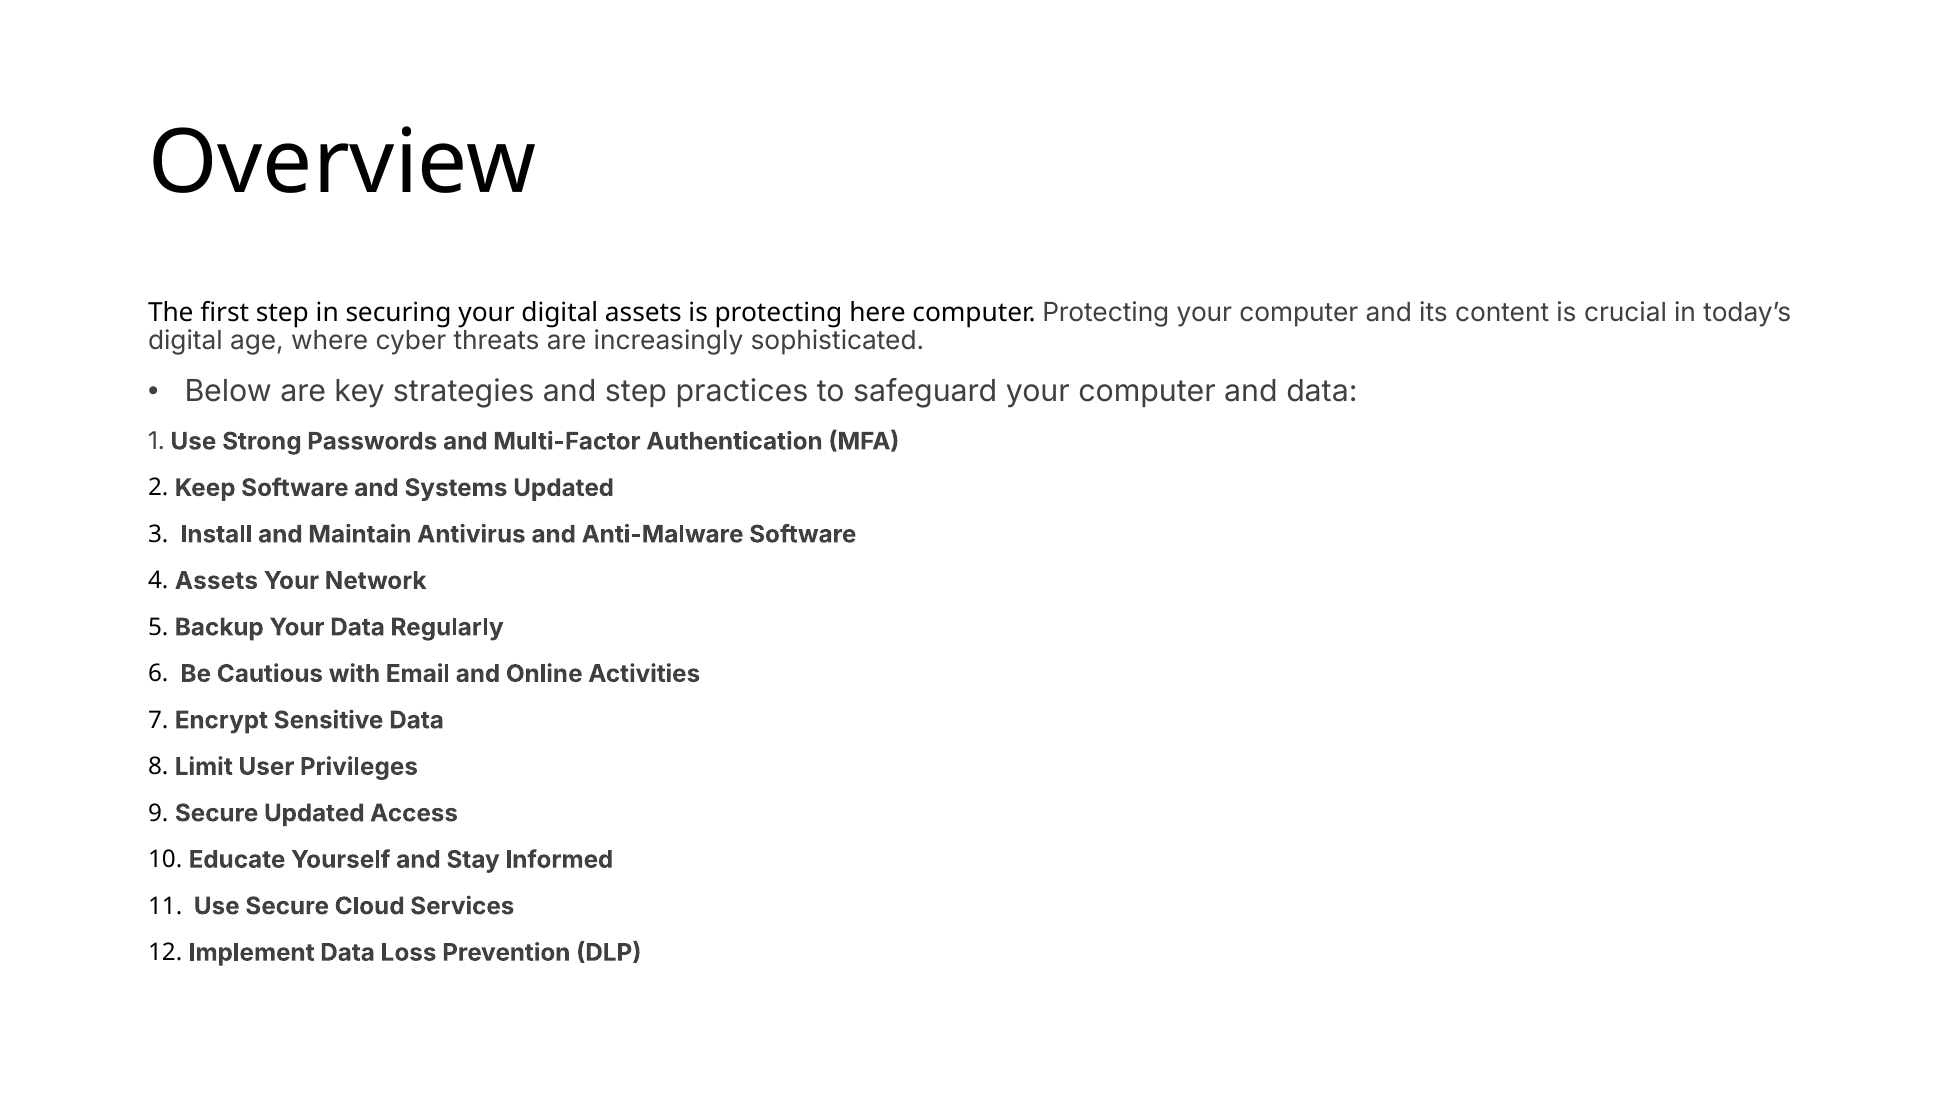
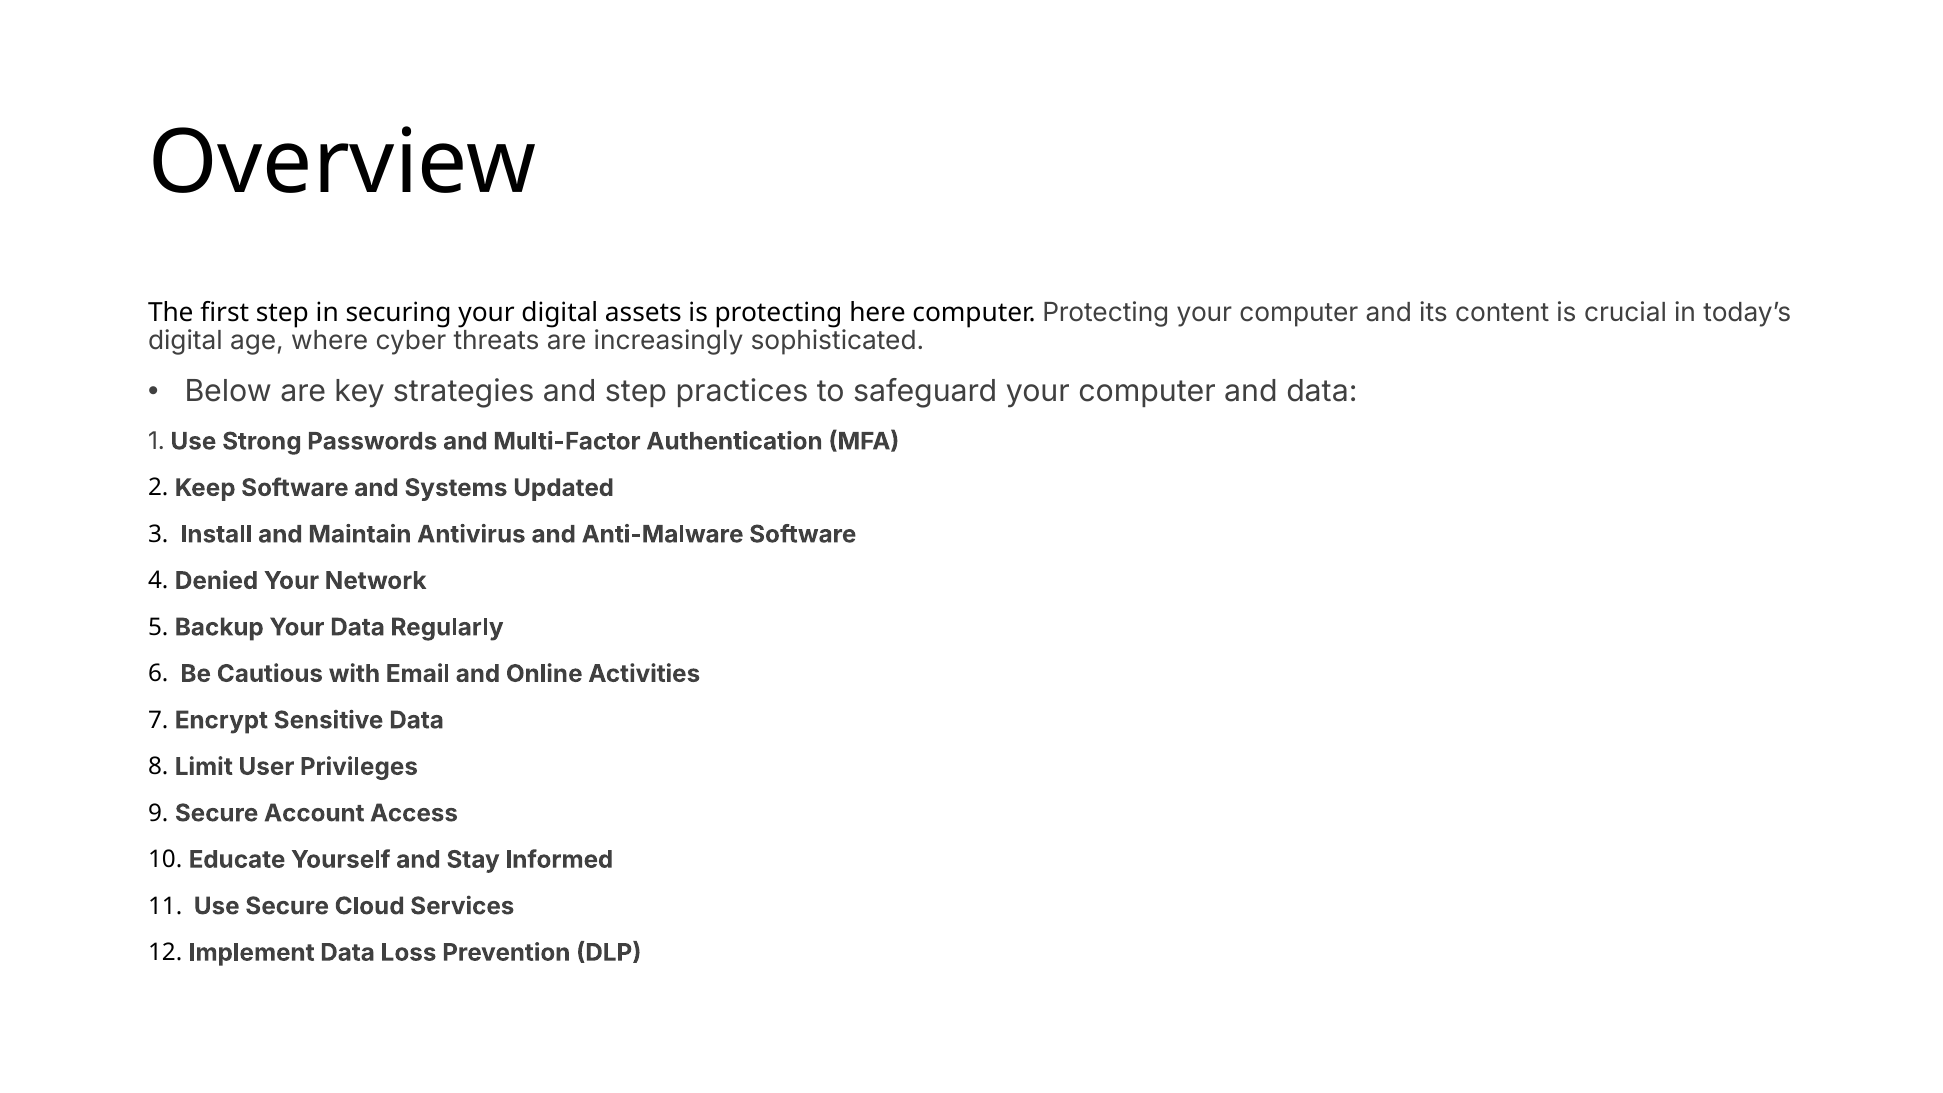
4 Assets: Assets -> Denied (217, 581)
Secure Updated: Updated -> Account (314, 813)
